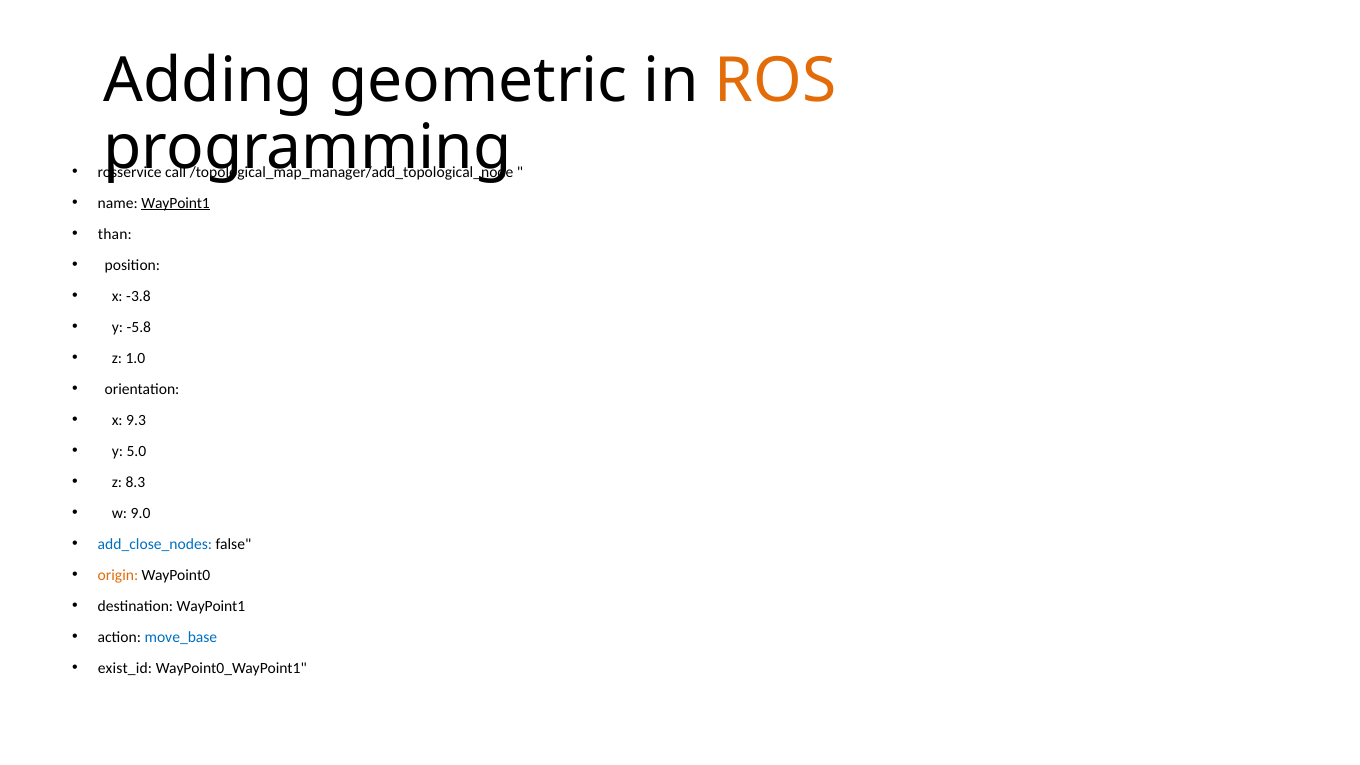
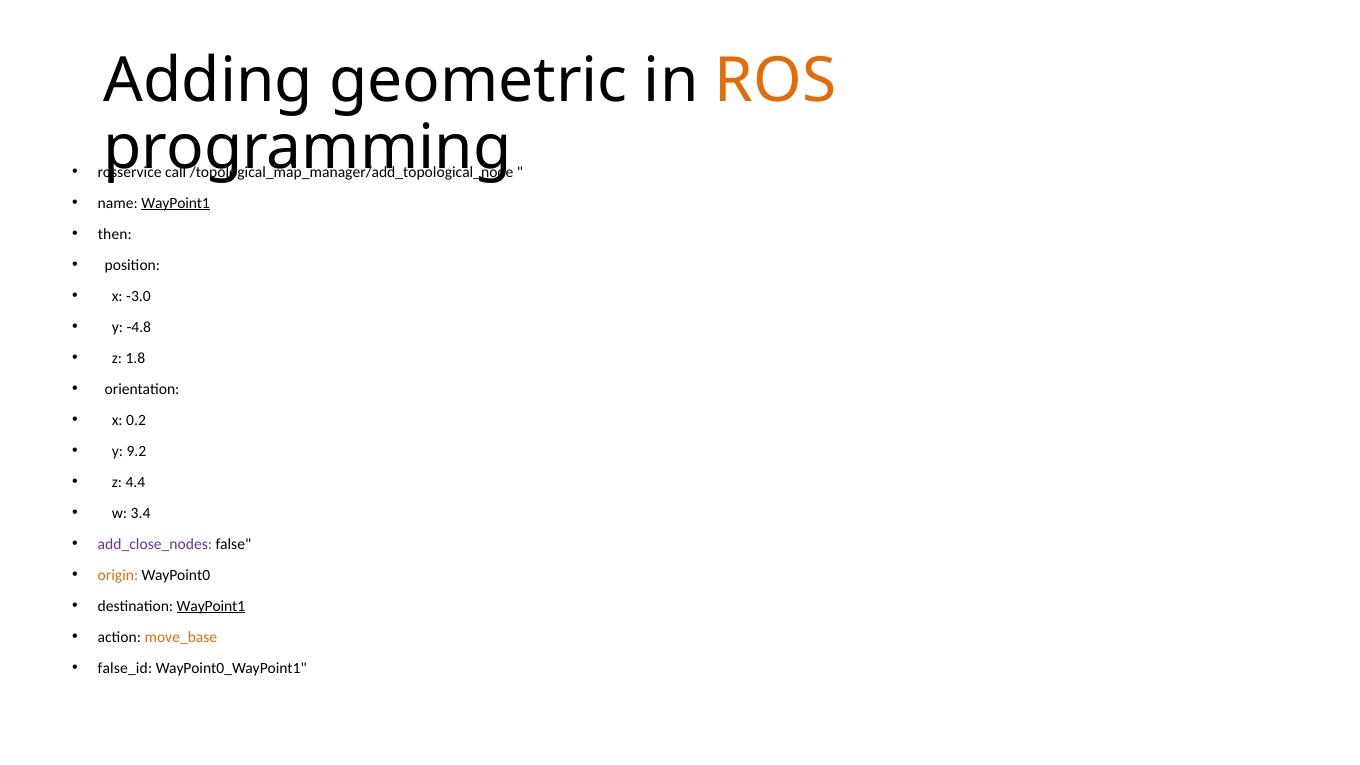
than: than -> then (115, 234)
-3.8: -3.8 -> -3.0 (139, 296)
-5.8: -5.8 -> -4.8 (139, 327)
1.0: 1.0 -> 1.8 (135, 358)
9.3: 9.3 -> 0.2 (136, 420)
5.0: 5.0 -> 9.2 (136, 451)
8.3: 8.3 -> 4.4 (135, 482)
9.0: 9.0 -> 3.4 (141, 513)
add_close_nodes colour: blue -> purple (155, 544)
WayPoint1 underline: none -> present (211, 606)
move_base colour: blue -> orange (181, 637)
exist_id: exist_id -> false_id (125, 668)
